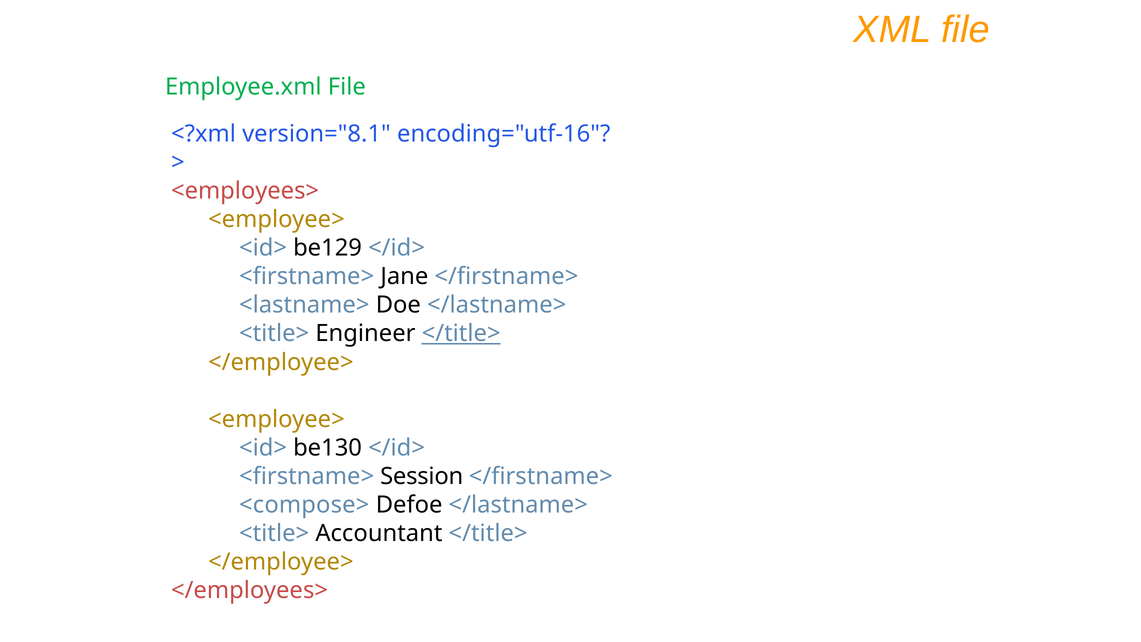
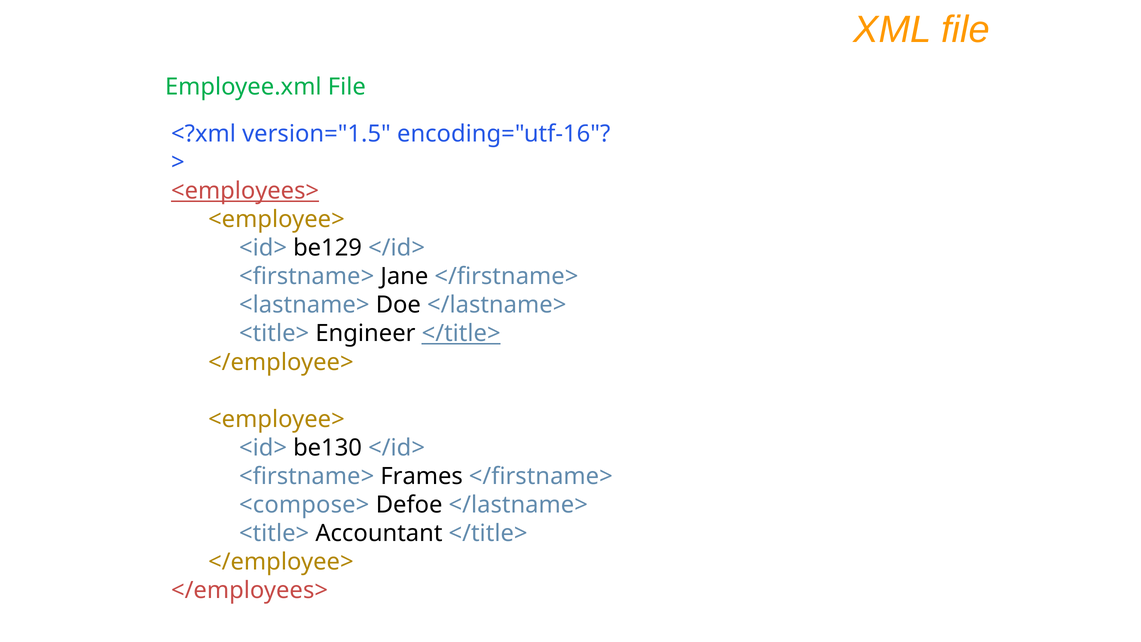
version="8.1: version="8.1 -> version="1.5 (316, 134)
<employees> underline: none -> present (245, 191)
Session: Session -> Frames (422, 476)
